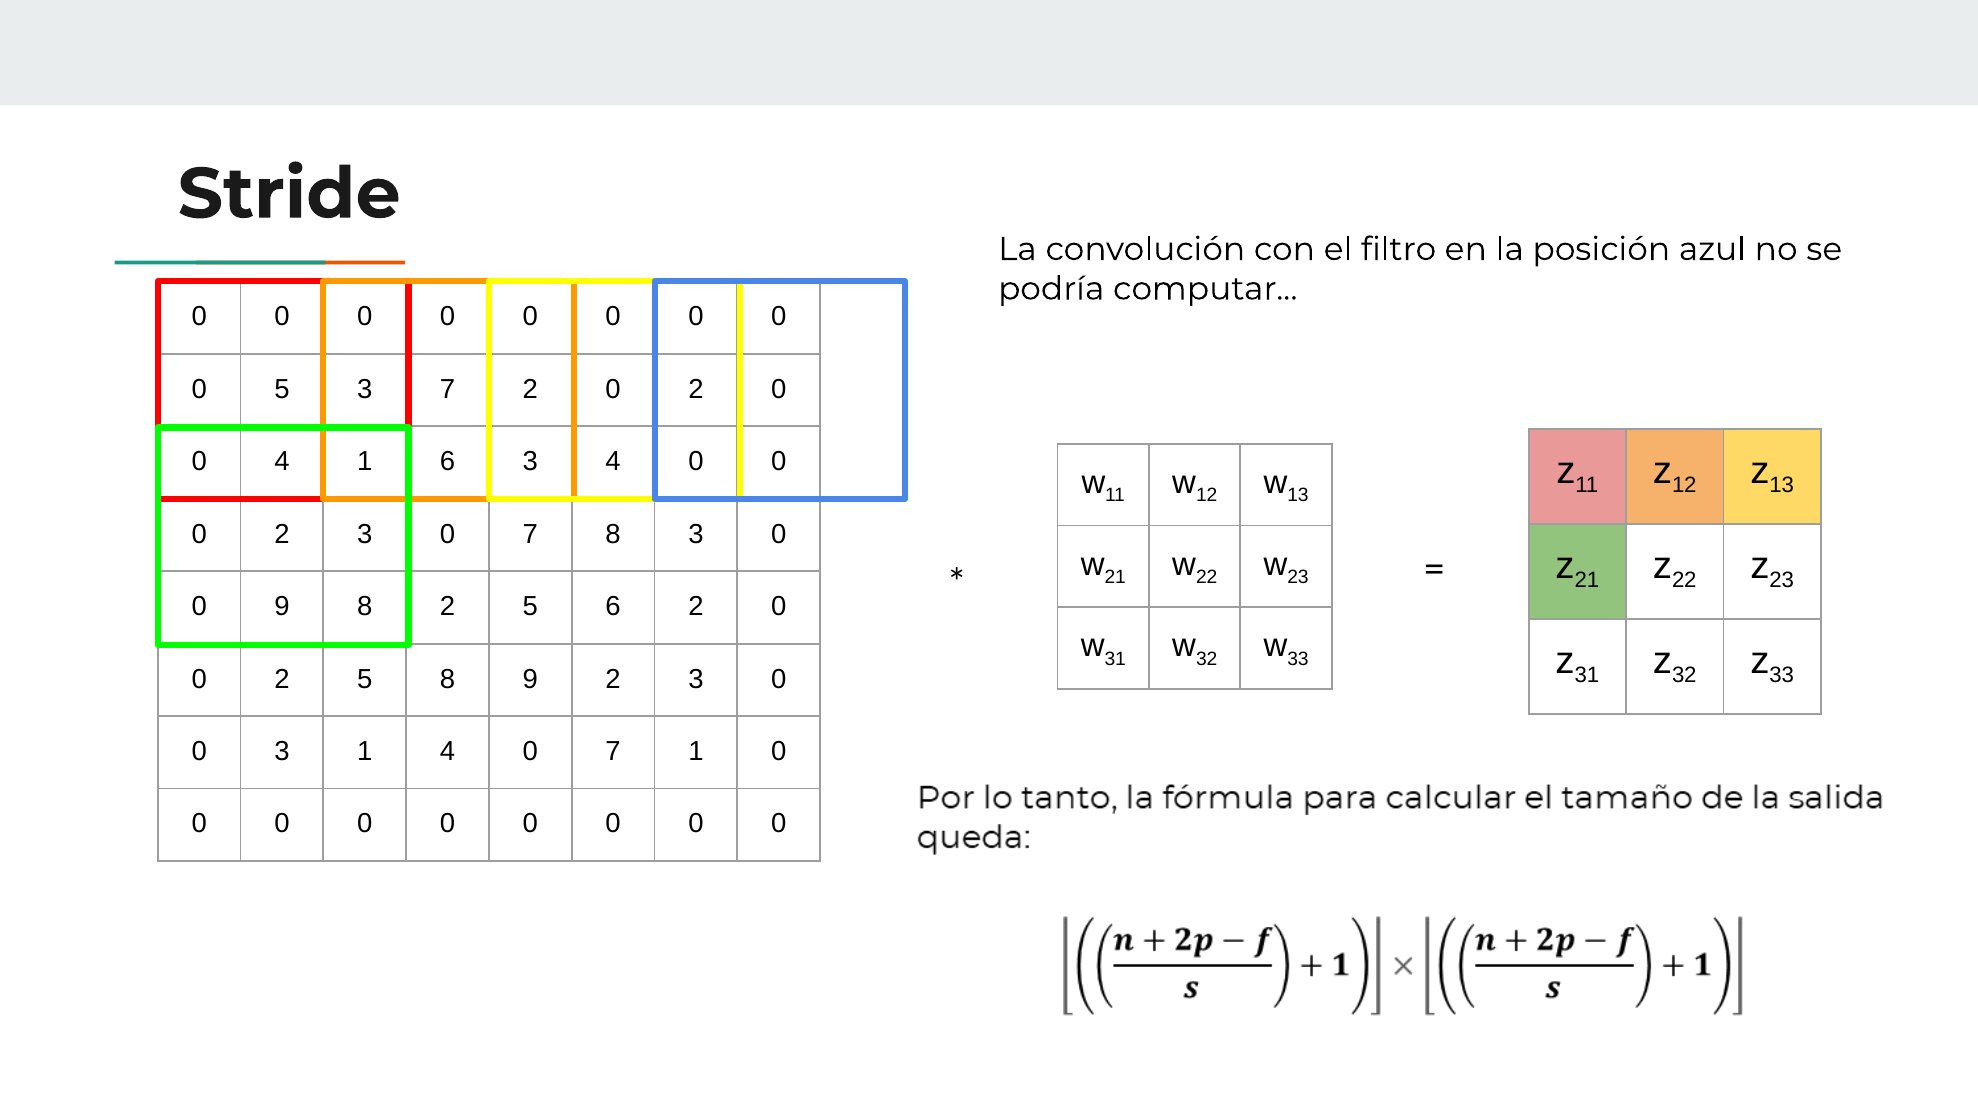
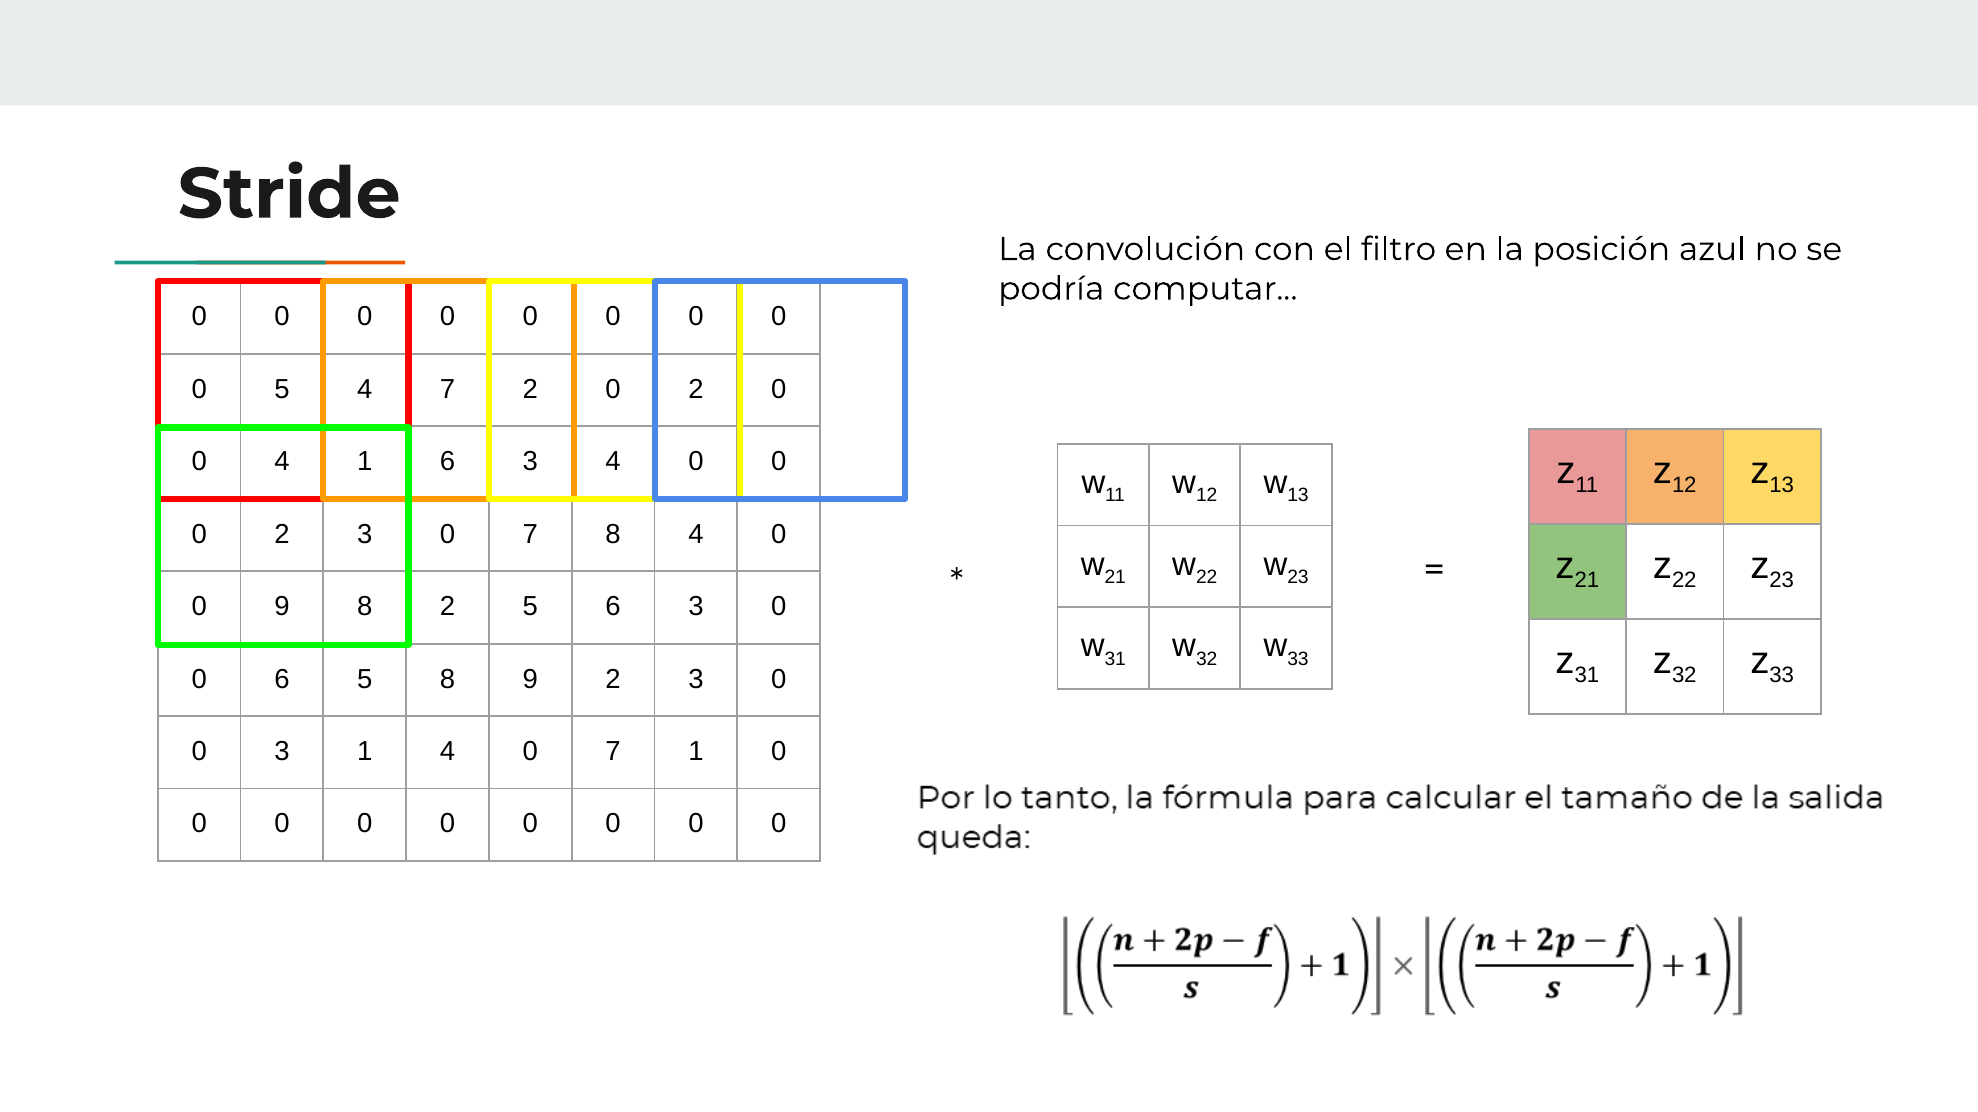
5 3: 3 -> 4 (365, 389)
8 3: 3 -> 4 (696, 534)
5 6 2: 2 -> 3 (696, 607)
2: 2 -> 6 (282, 679)
